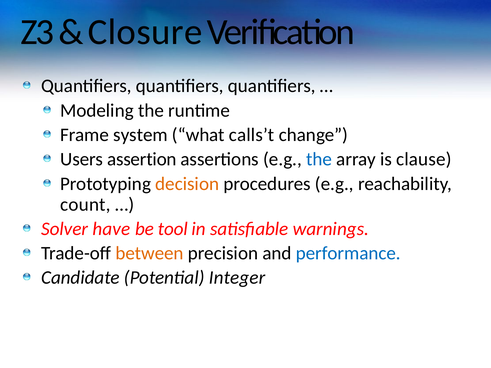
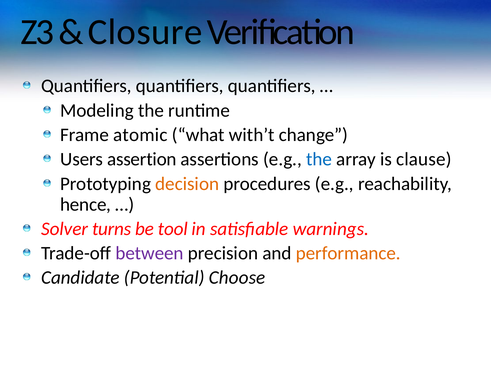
system: system -> atomic (140, 135)
calls’t: calls’t -> with’t (252, 135)
count: count -> hence (86, 205)
have: have -> turns (112, 229)
between colour: orange -> purple (150, 253)
performance colour: blue -> orange (348, 253)
Integer: Integer -> Choose (237, 278)
